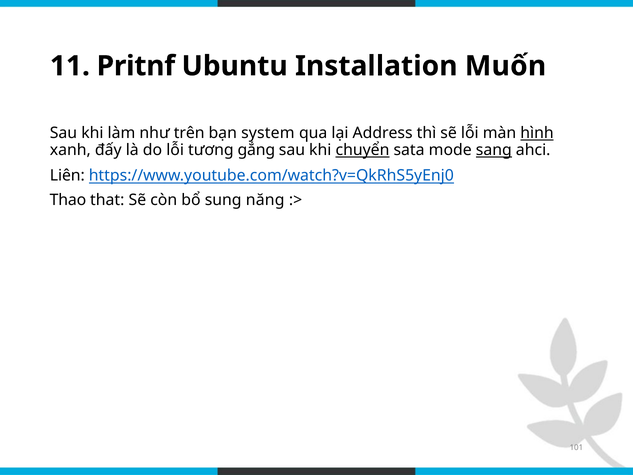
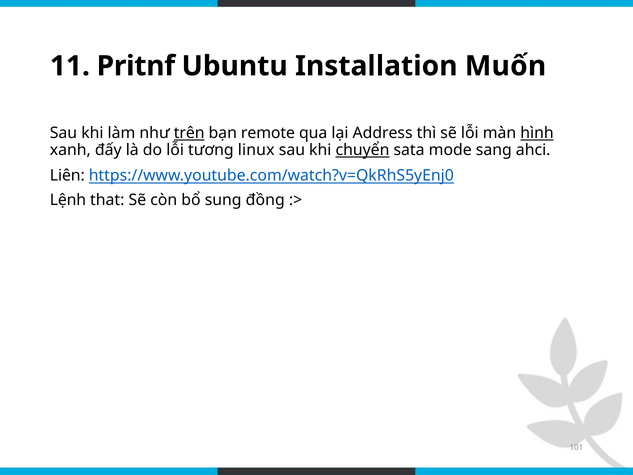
trên underline: none -> present (189, 133)
system: system -> remote (268, 133)
gắng: gắng -> linux (256, 150)
sang underline: present -> none (494, 150)
Thao: Thao -> Lệnh (68, 200)
năng: năng -> đồng (265, 200)
